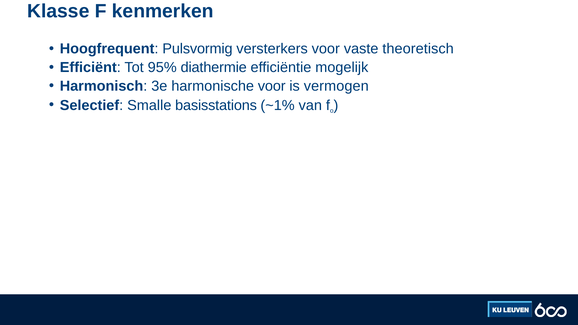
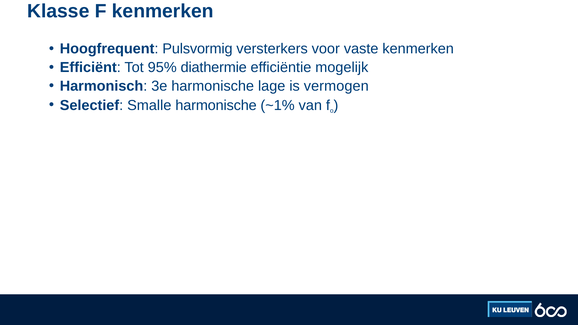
vaste theoretisch: theoretisch -> kenmerken (418, 49)
harmonische voor: voor -> lage (272, 86)
Smalle basisstations: basisstations -> harmonische (216, 105)
